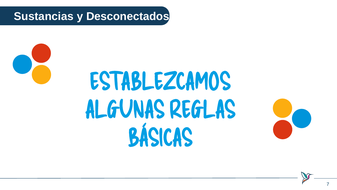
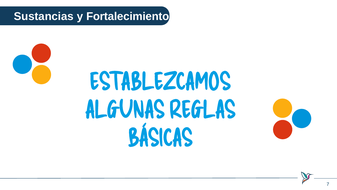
Desconectados: Desconectados -> Fortalecimiento (128, 16)
